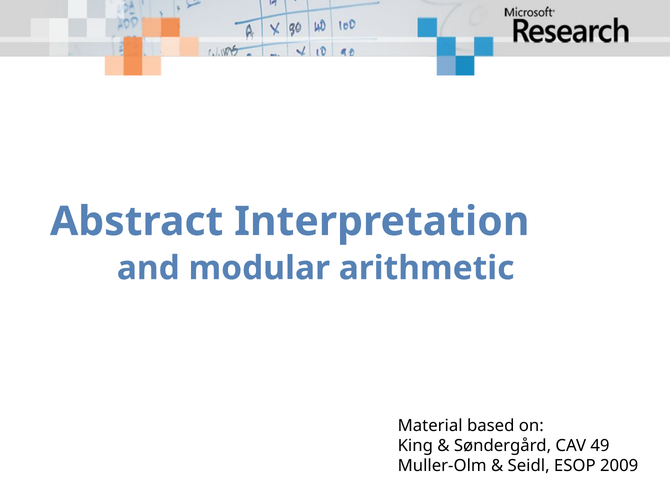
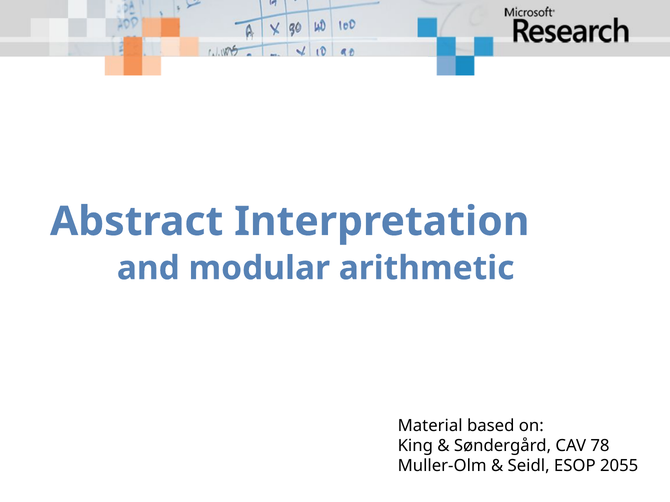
49: 49 -> 78 (600, 446)
2009: 2009 -> 2055 (619, 466)
